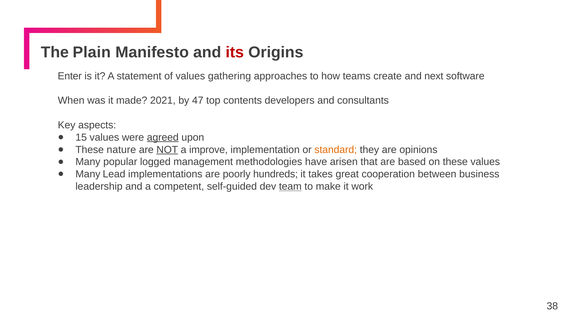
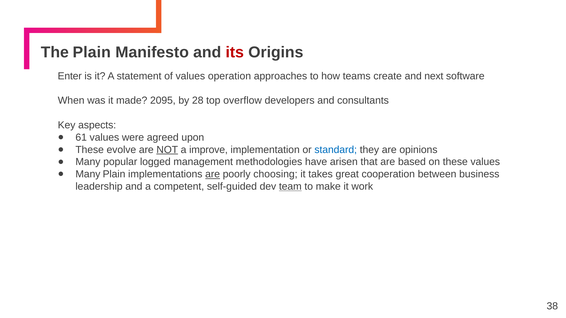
gathering: gathering -> operation (229, 76)
2021: 2021 -> 2095 (163, 101)
47: 47 -> 28 (198, 101)
contents: contents -> overflow (243, 101)
15: 15 -> 61 (81, 138)
agreed underline: present -> none (163, 138)
nature: nature -> evolve (121, 150)
standard colour: orange -> blue (336, 150)
Many Lead: Lead -> Plain (114, 174)
are underline: none -> present (213, 174)
hundreds: hundreds -> choosing (275, 174)
